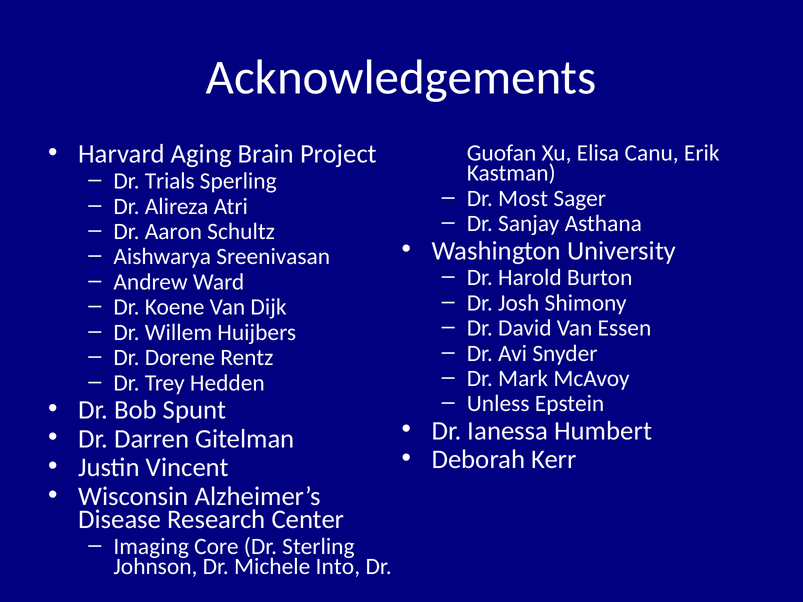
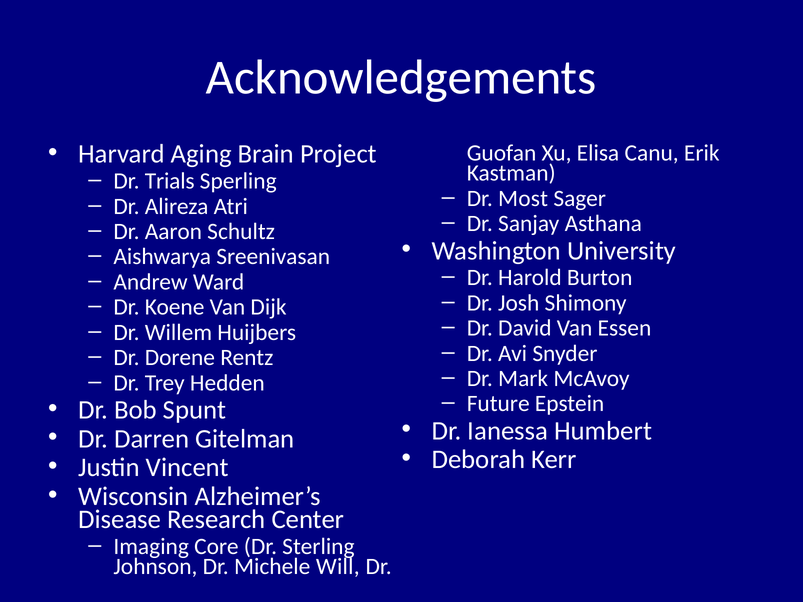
Unless: Unless -> Future (498, 404)
Into: Into -> Will (338, 567)
